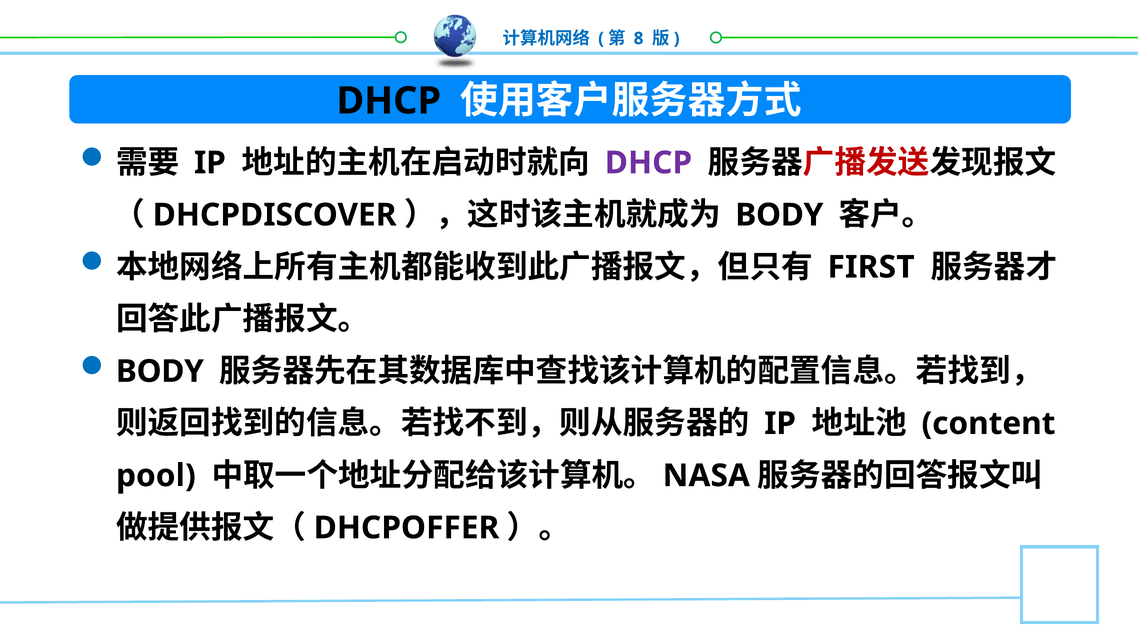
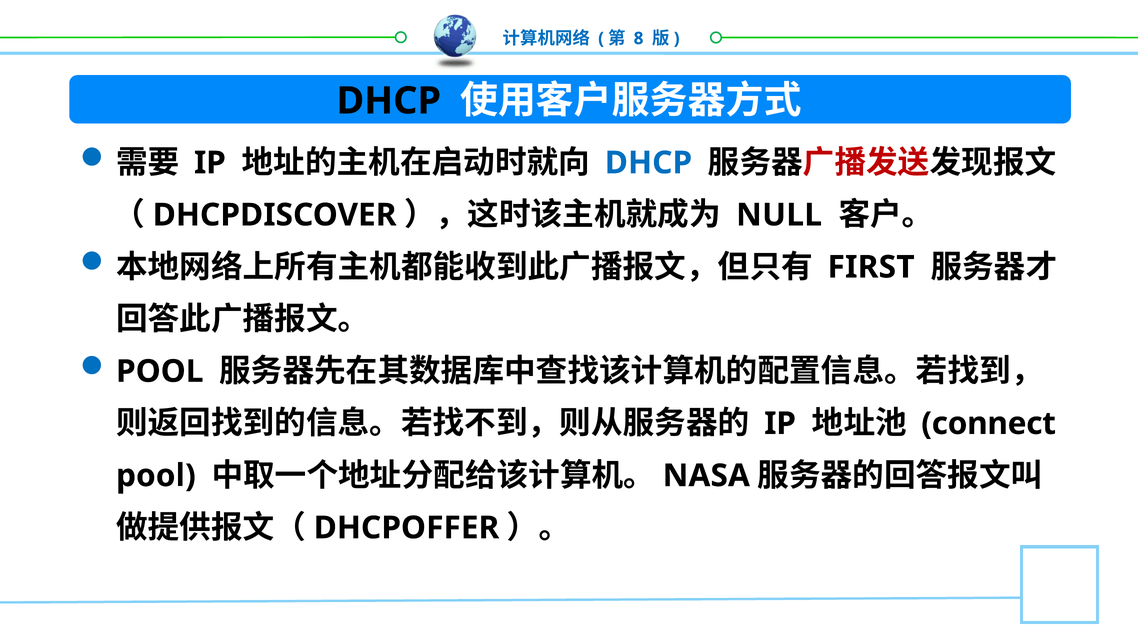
DHCP colour: purple -> blue (648, 163)
BODY: BODY -> NULL (779, 215)
BODY: BODY -> POOL (160, 372)
content: content -> connect (989, 424)
